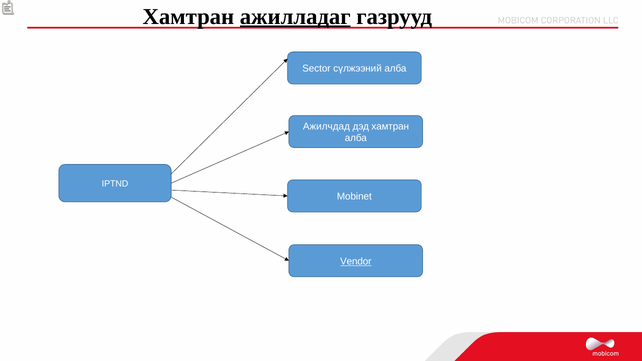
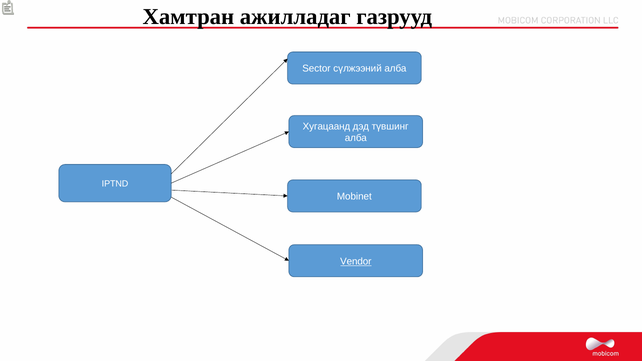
ажилладаг underline: present -> none (295, 17)
Ажилчдад: Ажилчдад -> Хугацаанд (326, 126)
дэд хамтран: хамтран -> түвшинг (390, 126)
